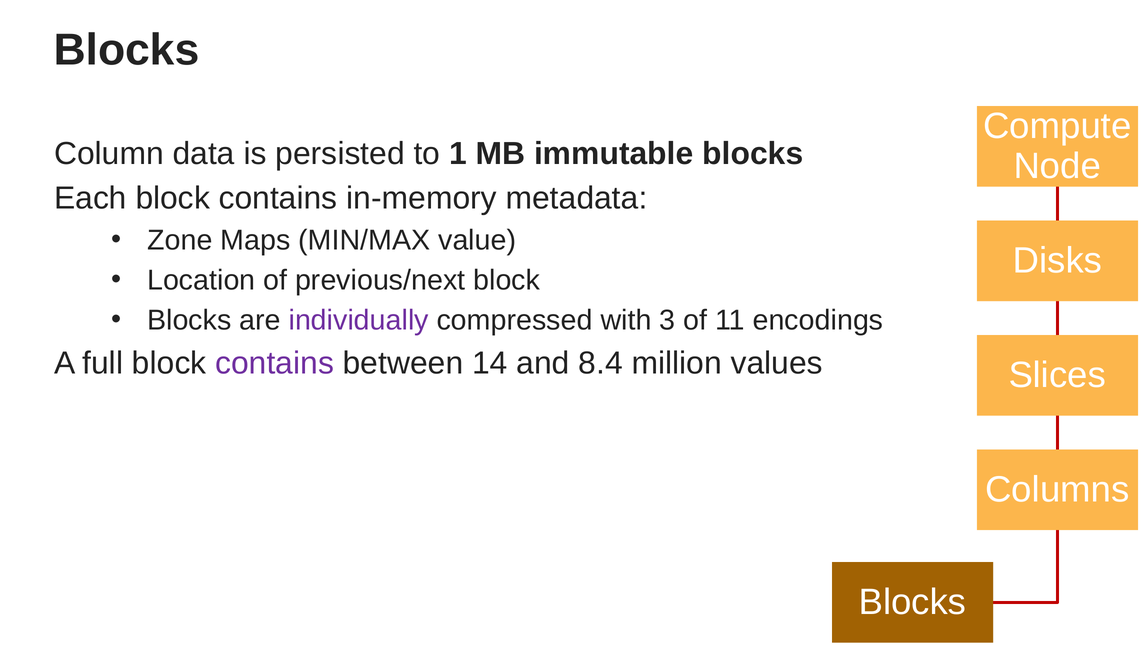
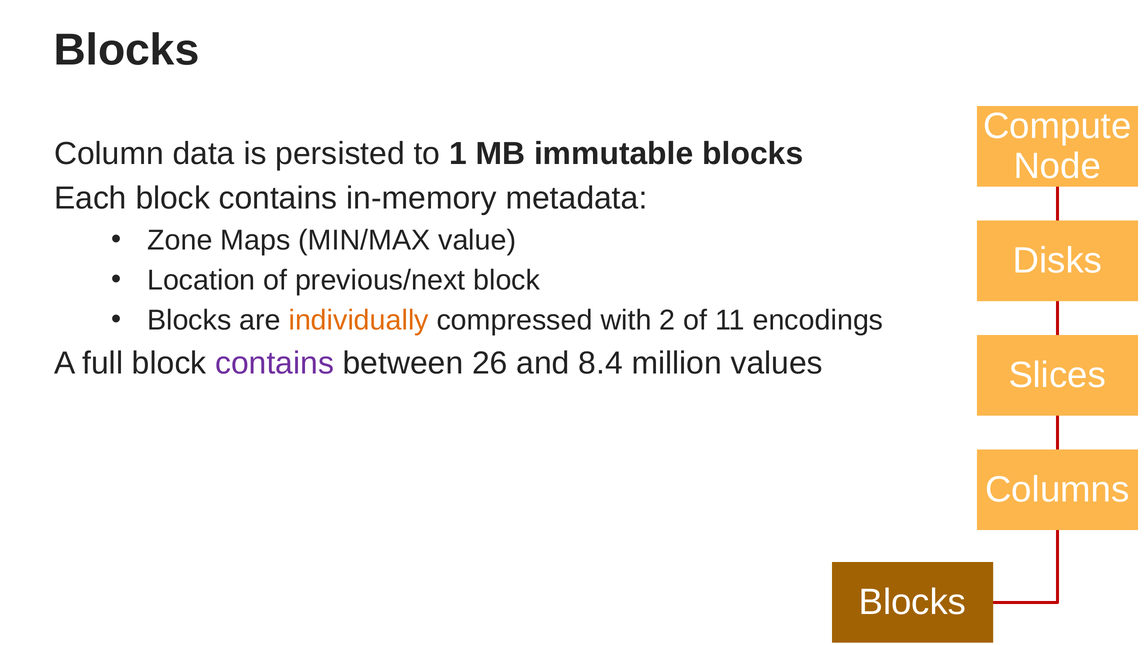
individually colour: purple -> orange (359, 320)
3: 3 -> 2 (667, 320)
14: 14 -> 26 (490, 363)
